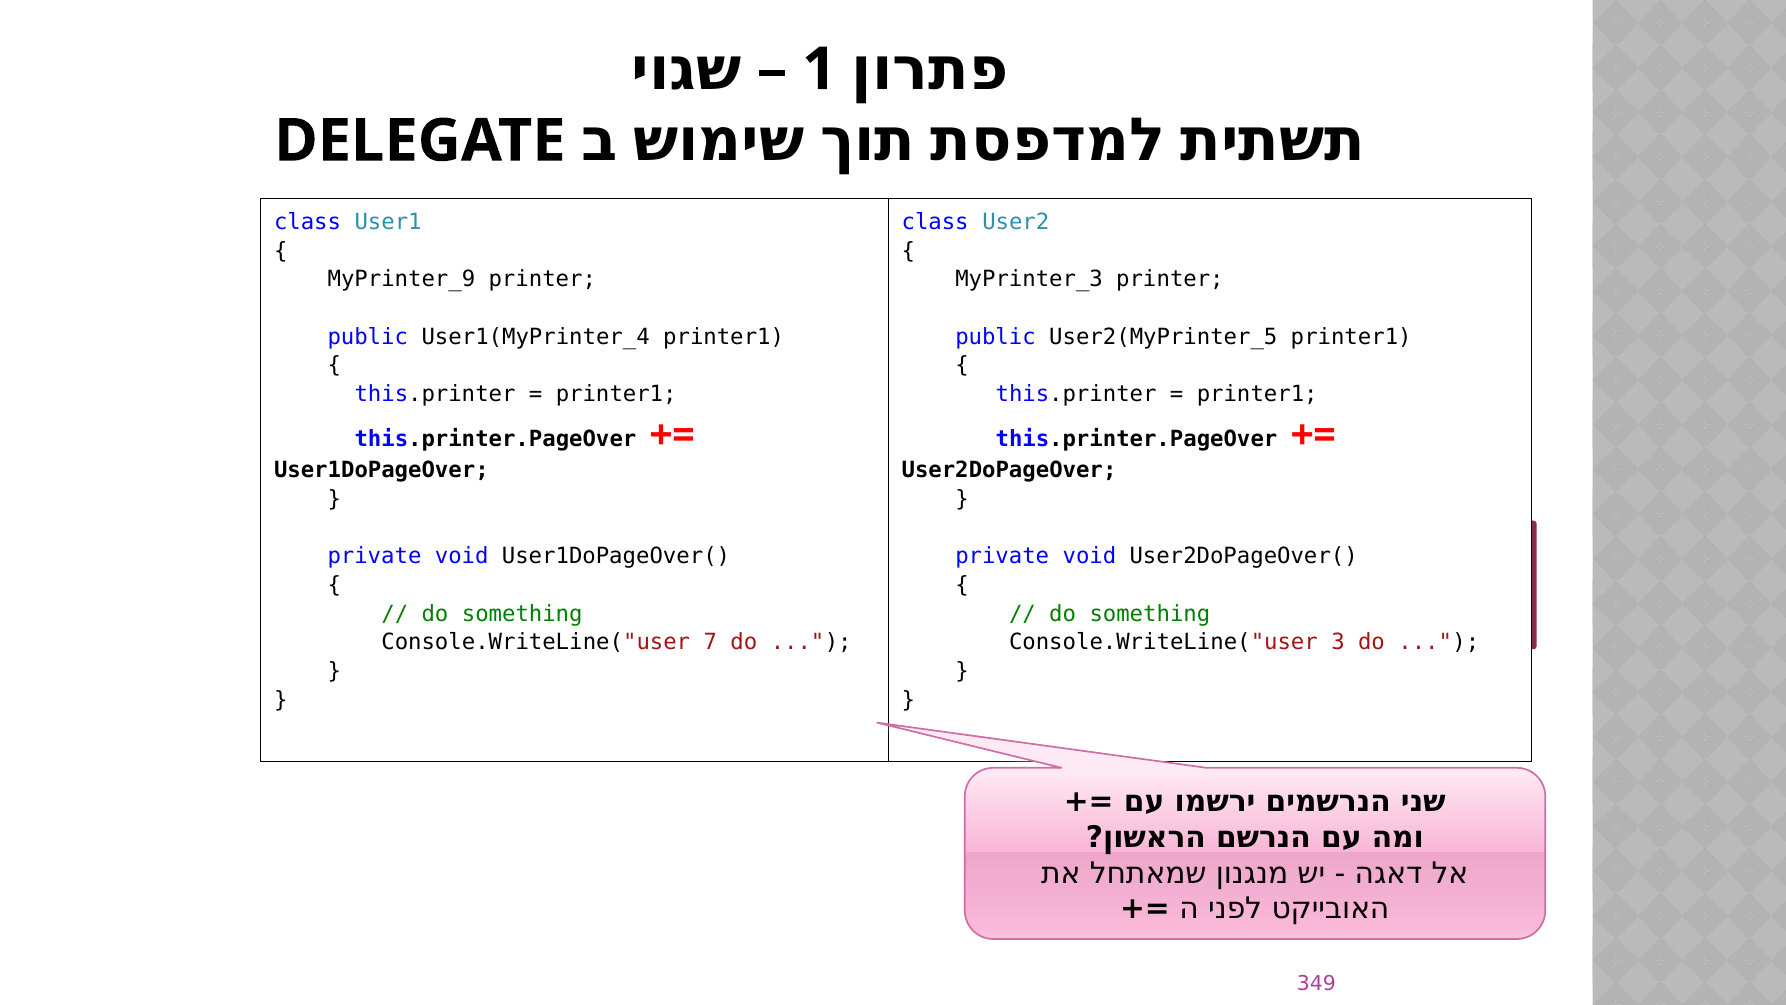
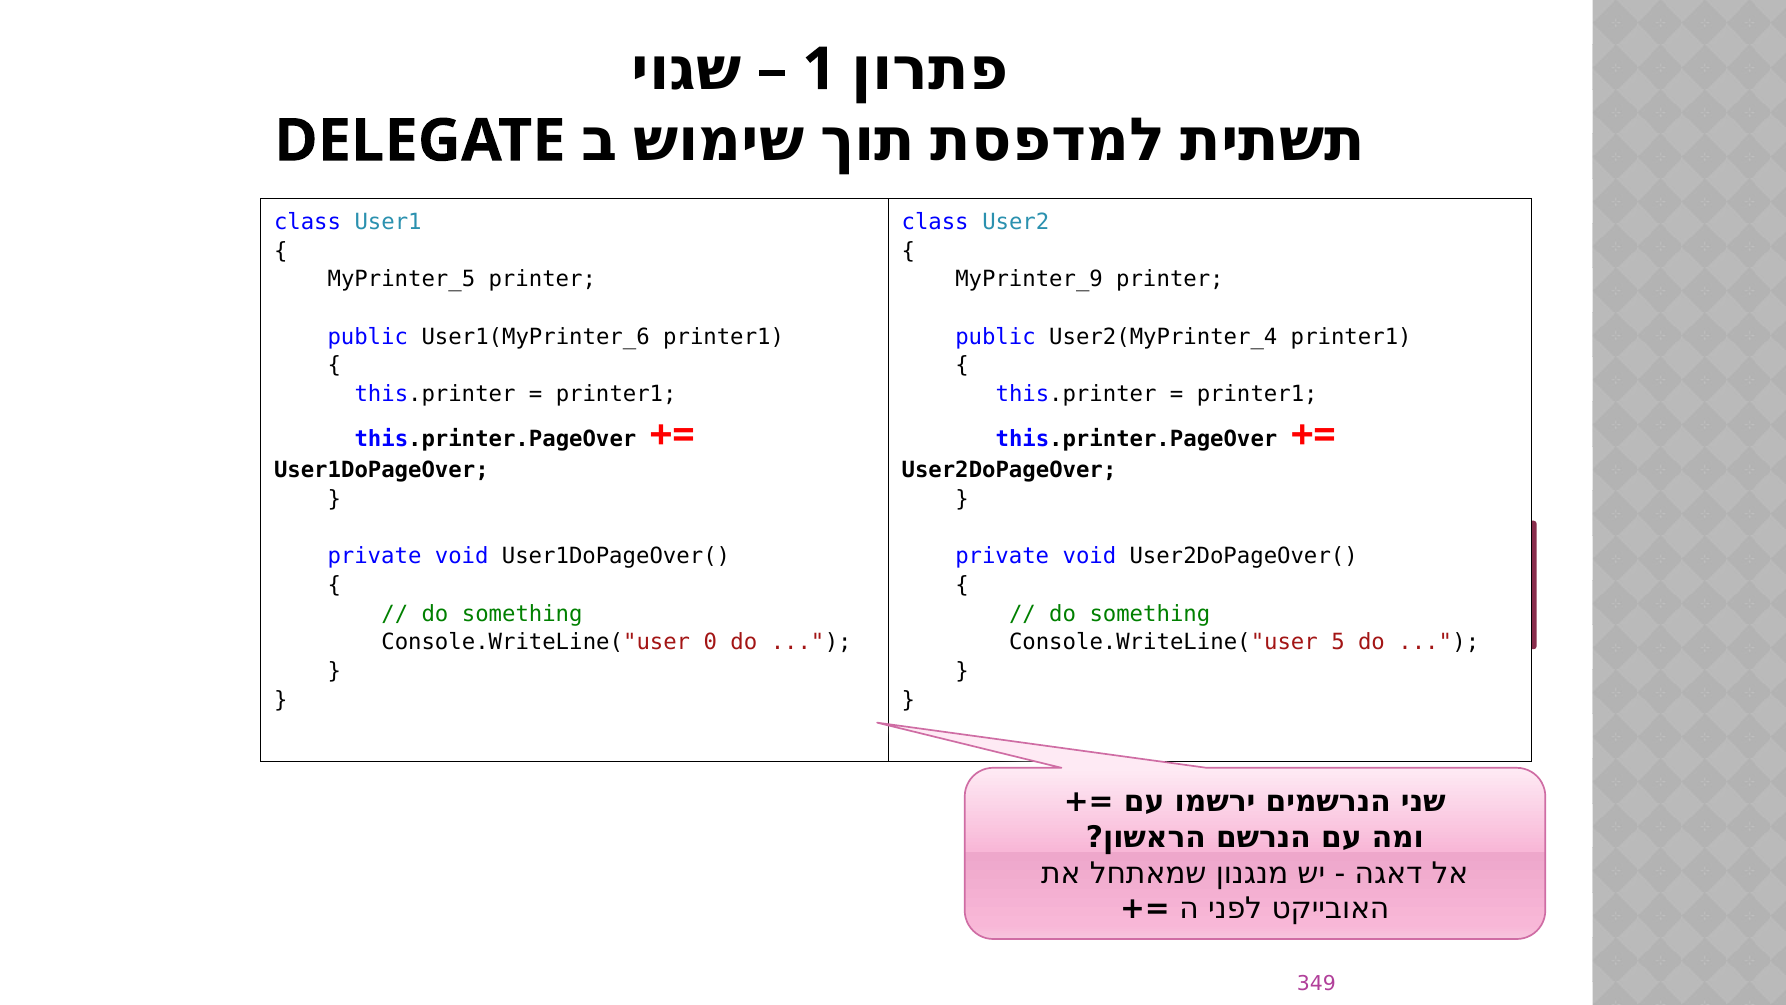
MyPrinter_3: MyPrinter_3 -> MyPrinter_9 (1029, 279)
MyPrinter_9: MyPrinter_9 -> MyPrinter_5 (401, 279)
User2(MyPrinter_5: User2(MyPrinter_5 -> User2(MyPrinter_4 (1163, 337)
User1(MyPrinter_4: User1(MyPrinter_4 -> User1(MyPrinter_6 (536, 337)
3: 3 -> 5 (1338, 642)
7: 7 -> 0 (710, 642)
